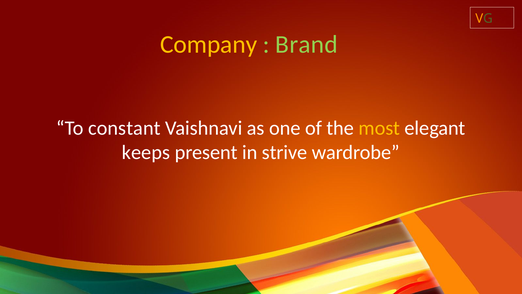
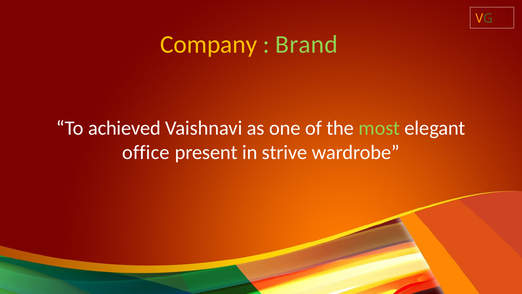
constant: constant -> achieved (124, 128)
most colour: yellow -> light green (379, 128)
keeps: keeps -> office (146, 152)
